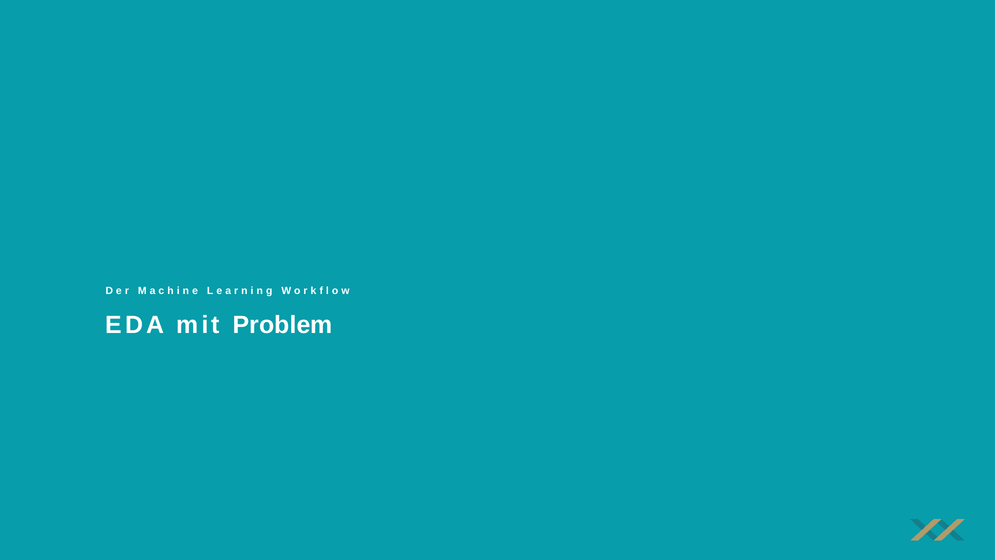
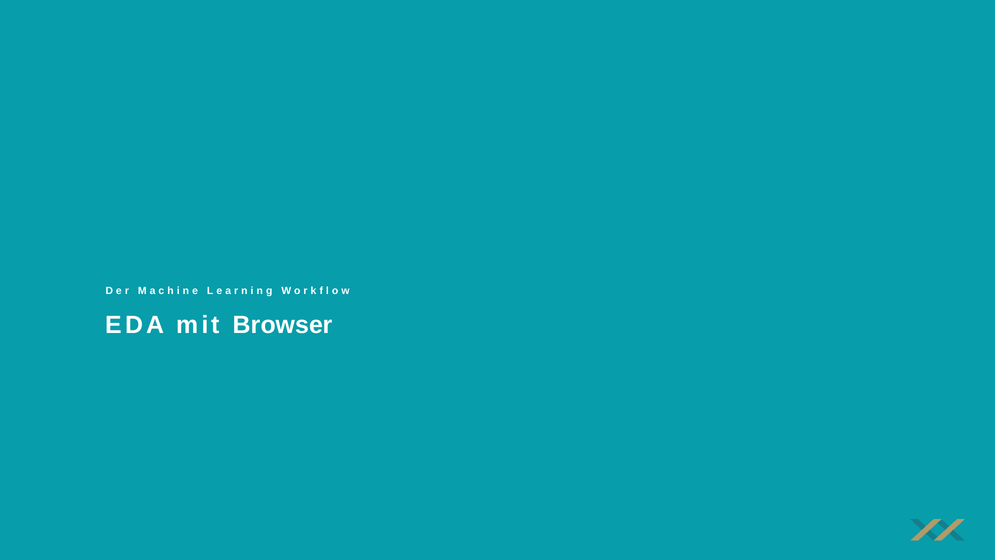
Problem: Problem -> Browser (283, 325)
